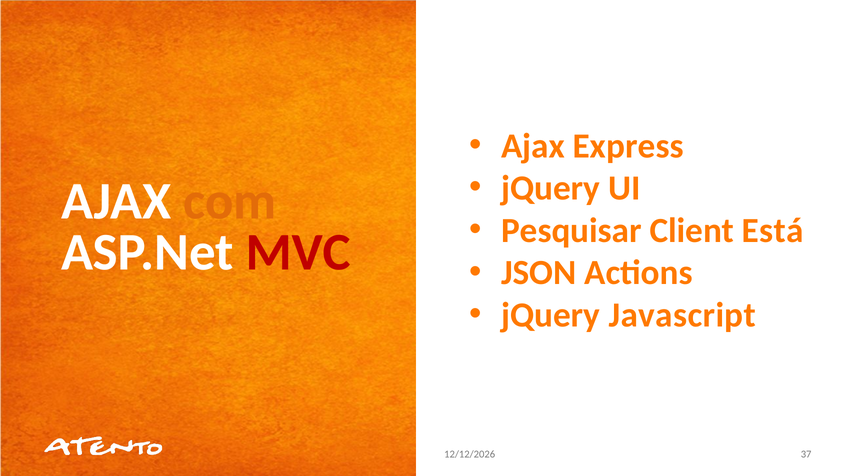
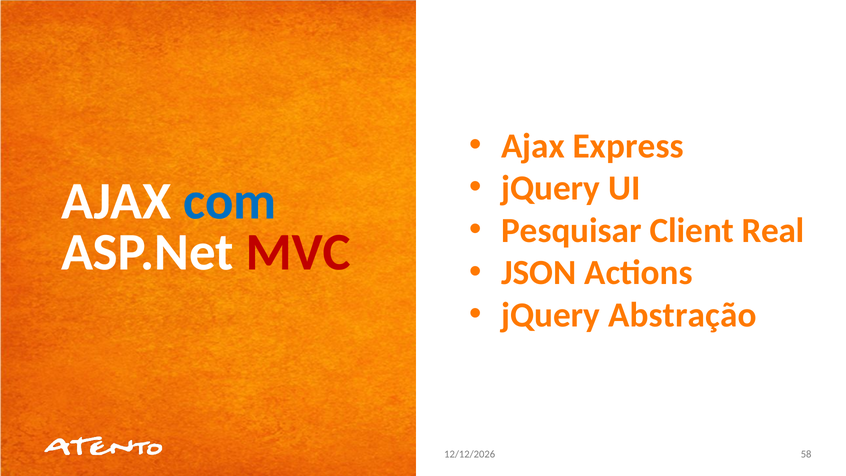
com colour: orange -> blue (230, 201)
Está: Está -> Real (773, 230)
Javascript: Javascript -> Abstração (682, 315)
37: 37 -> 58 (806, 454)
